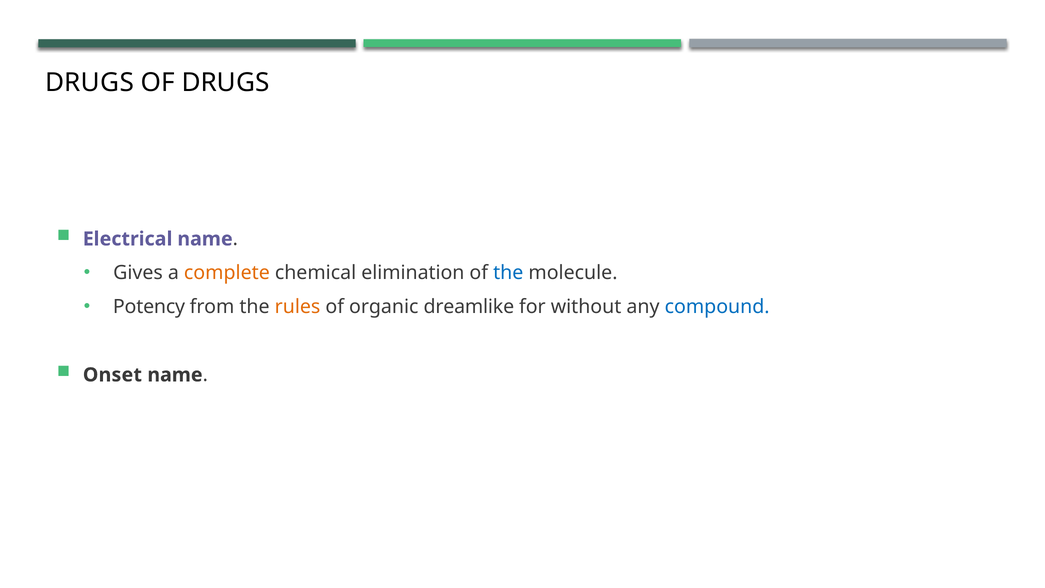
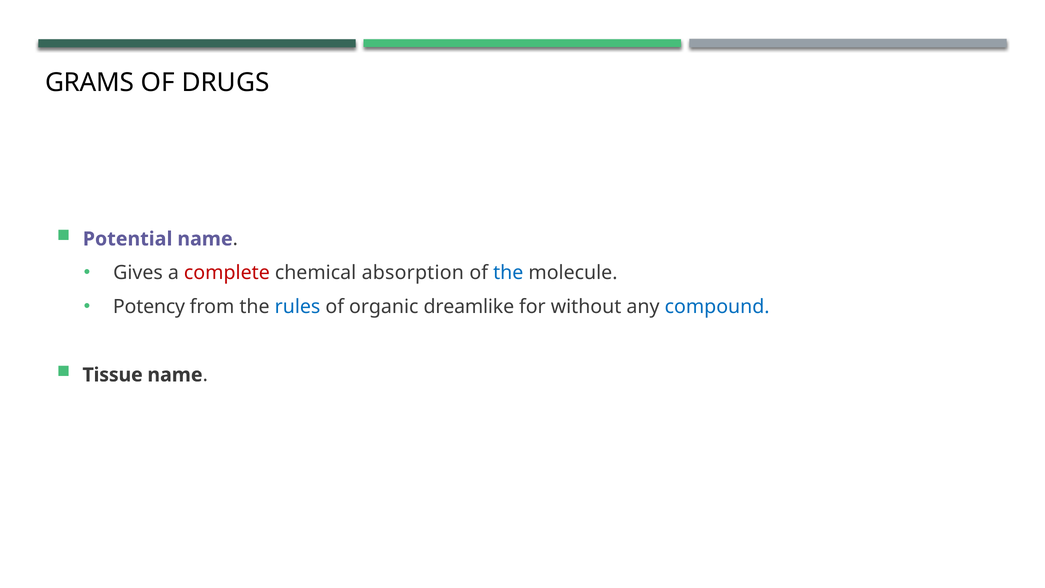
DRUGS: DRUGS -> GRAMS (90, 82)
Electrical: Electrical -> Potential (128, 239)
complete colour: orange -> red (227, 273)
elimination: elimination -> absorption (413, 273)
rules colour: orange -> blue (298, 307)
Onset: Onset -> Tissue (113, 375)
